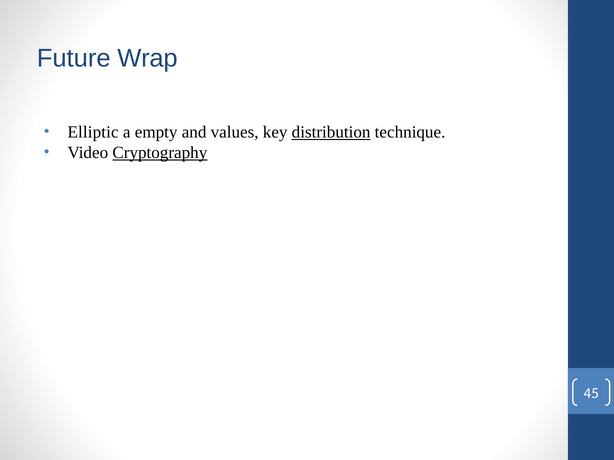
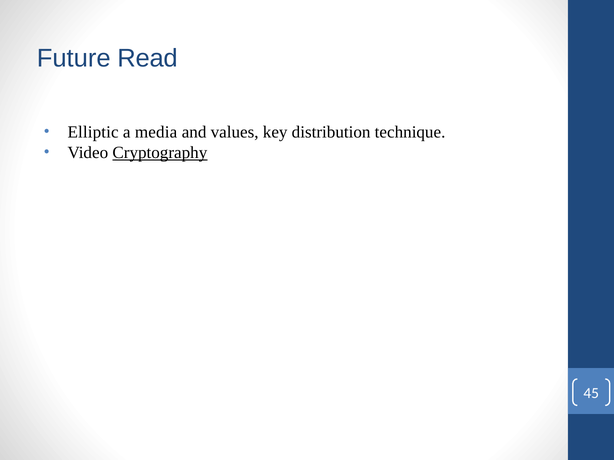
Wrap: Wrap -> Read (148, 59)
empty: empty -> media (156, 132)
distribution underline: present -> none (331, 132)
